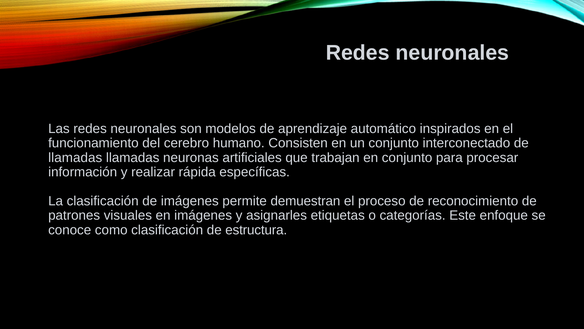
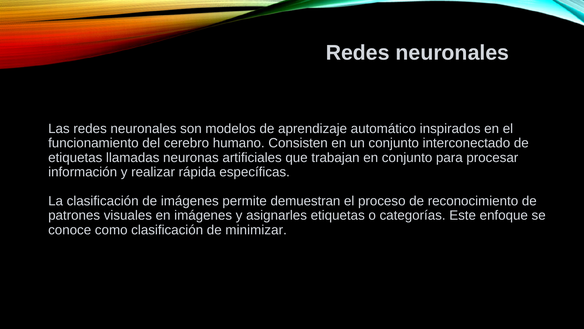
llamadas: llamadas -> etiquetas (75, 157)
estructura: estructura -> minimizar (256, 230)
